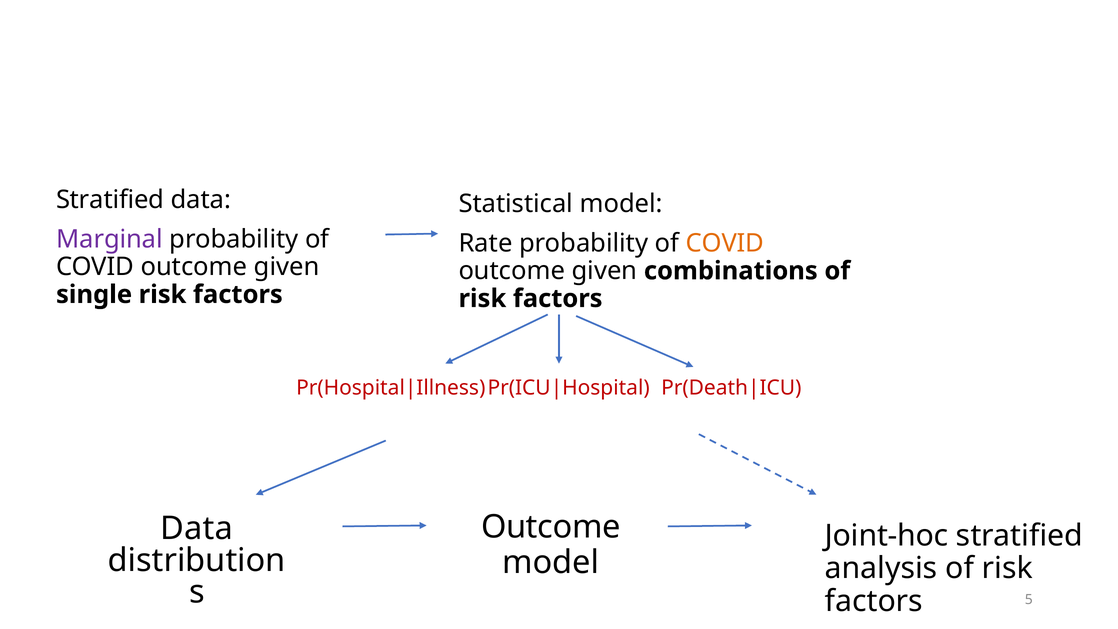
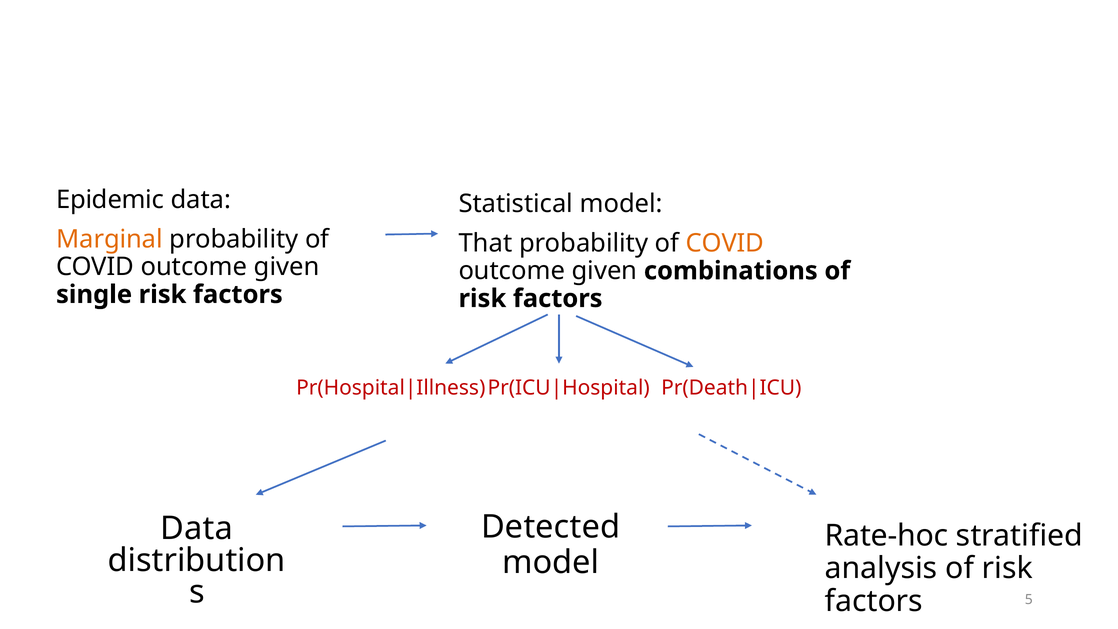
Stratified: Stratified -> Epidemic (110, 200)
Marginal colour: purple -> orange (109, 239)
Rate: Rate -> That (486, 243)
Outcome: Outcome -> Detected (551, 527)
Joint-hoc: Joint-hoc -> Rate-hoc (887, 536)
